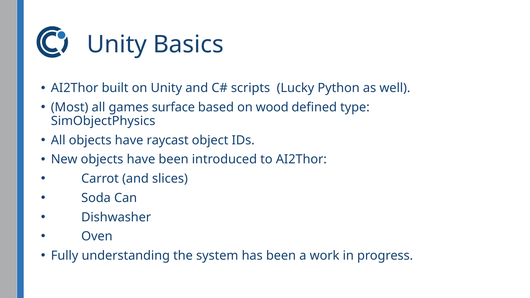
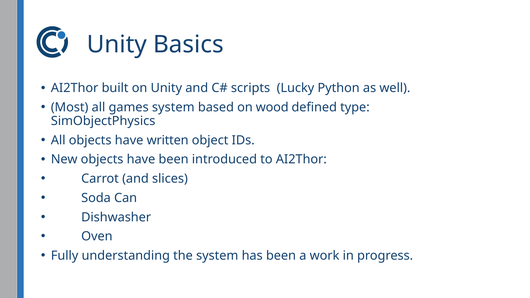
games surface: surface -> system (173, 107)
raycast: raycast -> written (168, 140)
